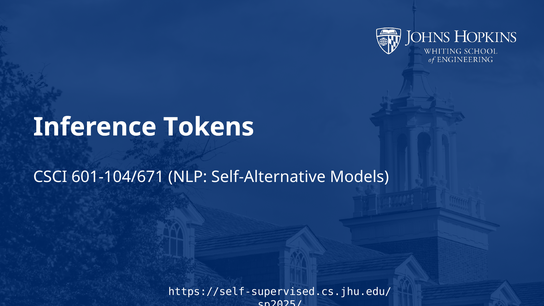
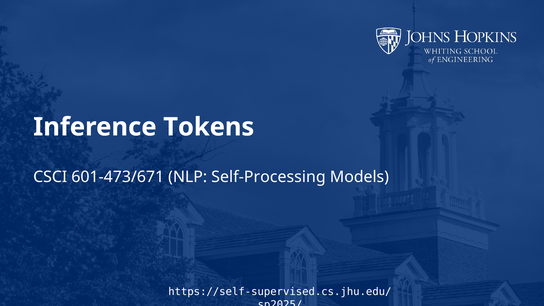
601-104/671: 601-104/671 -> 601-473/671 (118, 177)
Self-Alternative: Self-Alternative -> Self-Processing (268, 177)
